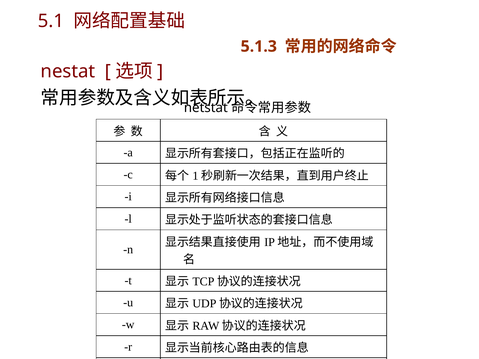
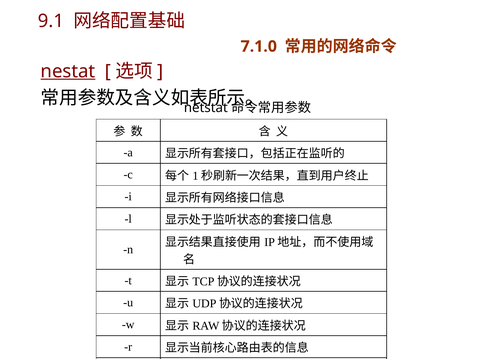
5.1: 5.1 -> 9.1 (51, 21)
5.1.3: 5.1.3 -> 7.1.0 (259, 46)
nestat underline: none -> present (68, 71)
